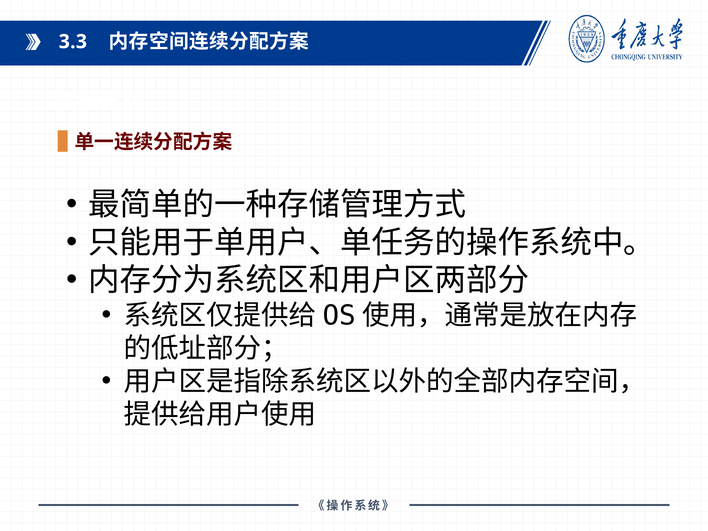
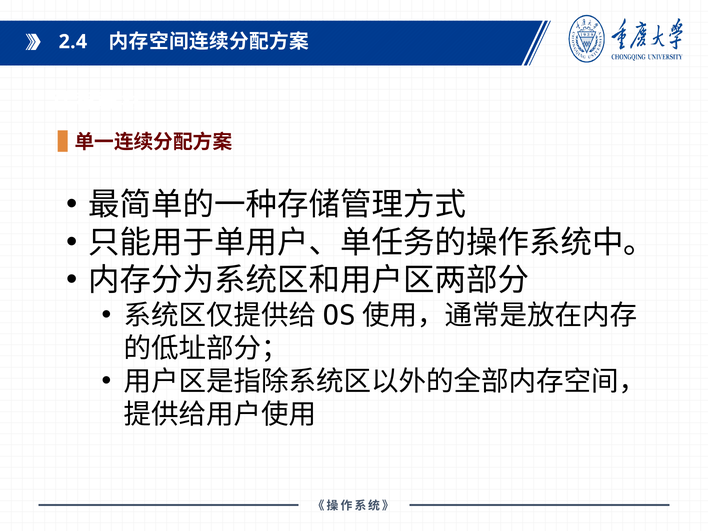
3.3: 3.3 -> 2.4 (73, 42)
